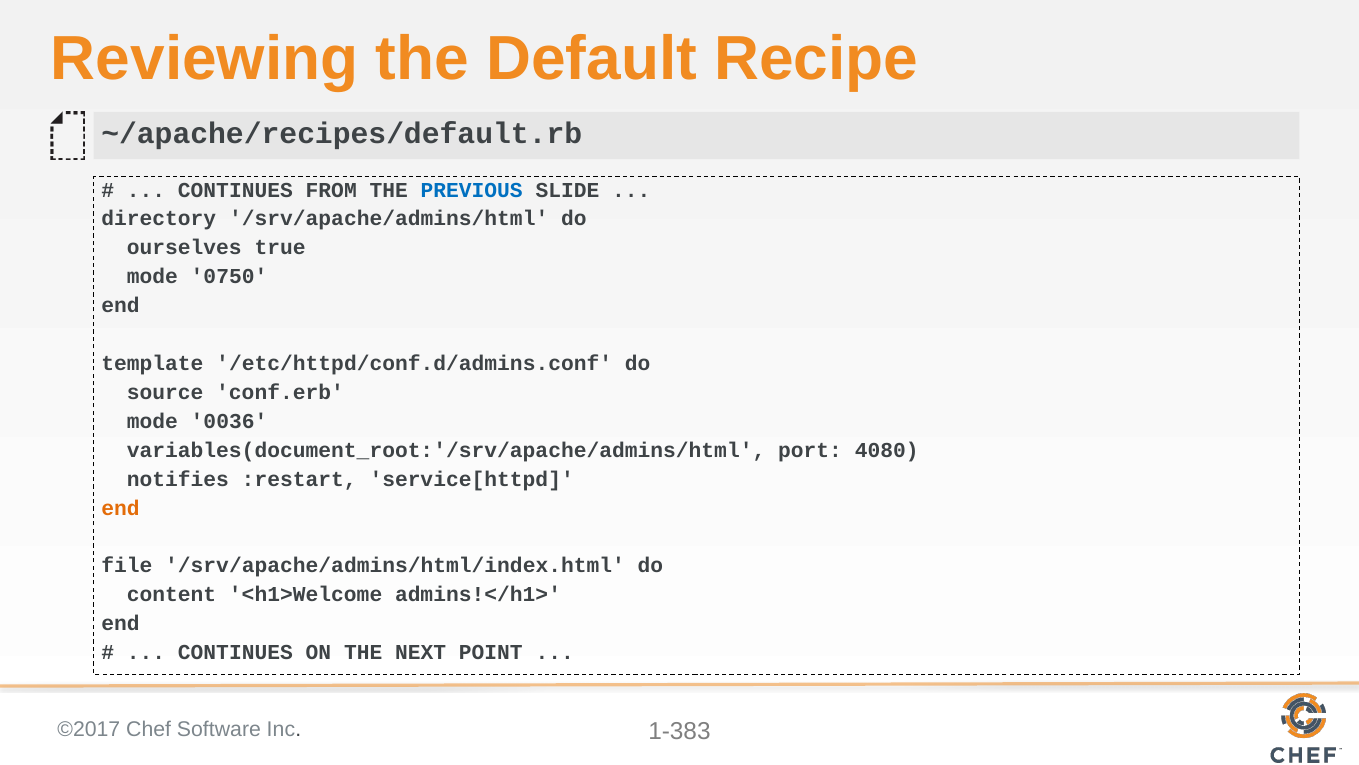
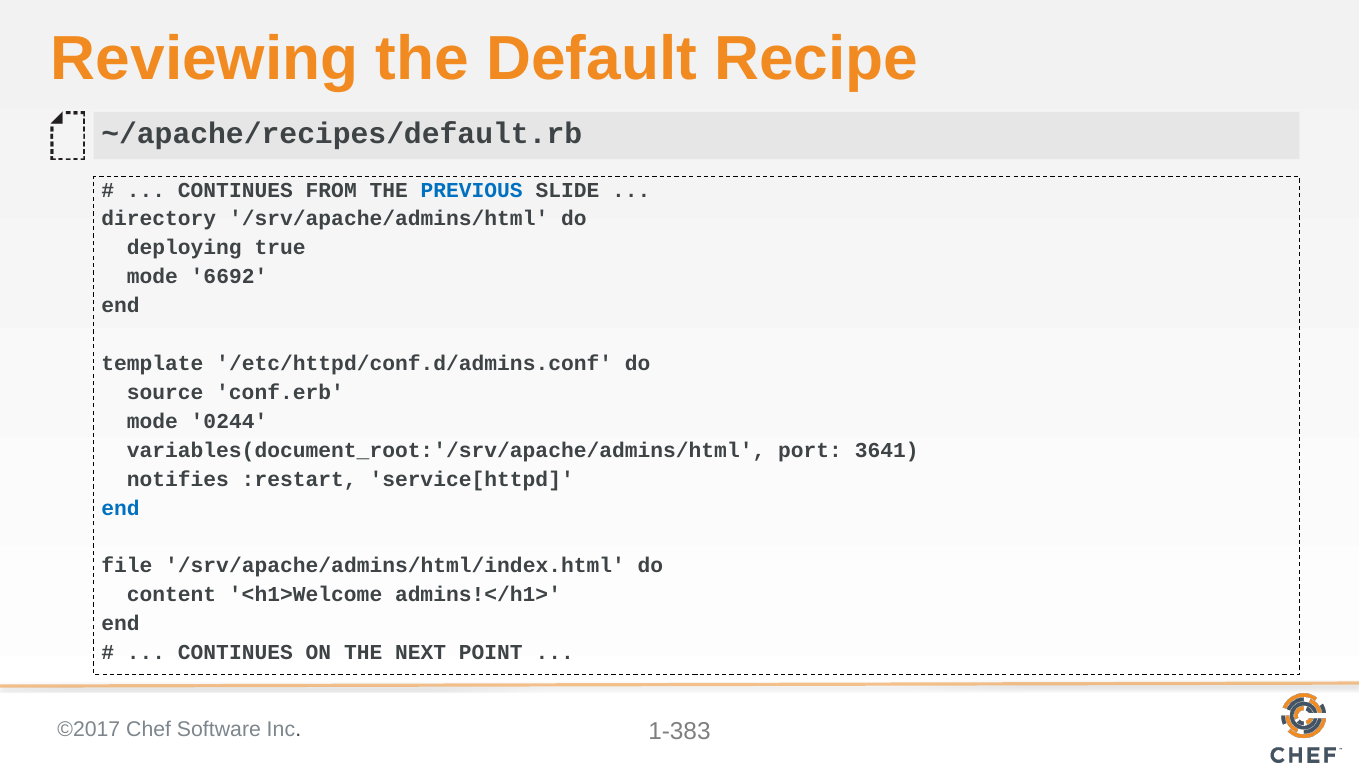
ourselves: ourselves -> deploying (184, 248)
0750: 0750 -> 6692 (229, 277)
0036: 0036 -> 0244 (229, 421)
4080: 4080 -> 3641 (887, 450)
end colour: orange -> blue (120, 508)
